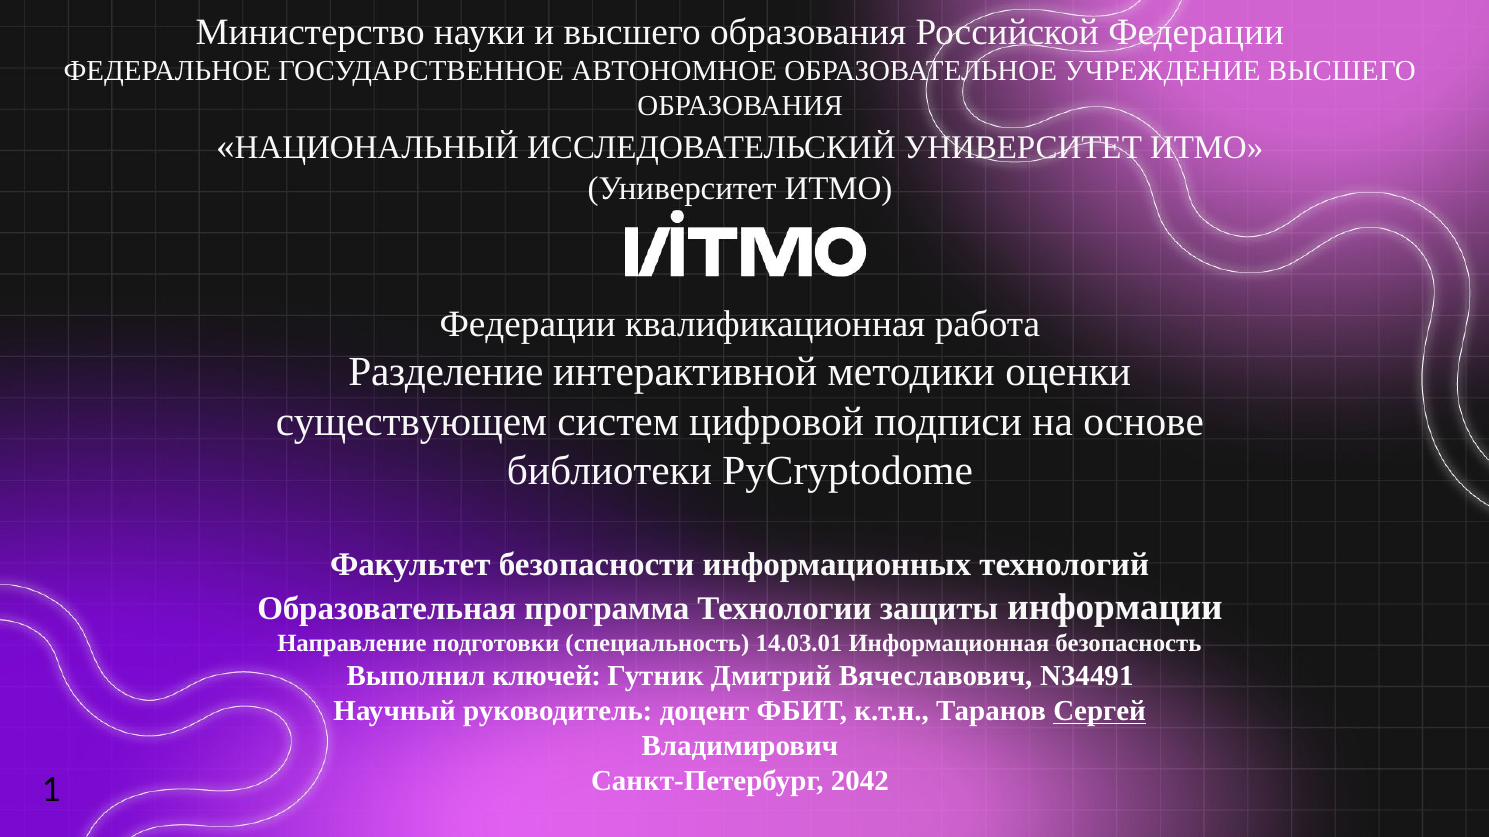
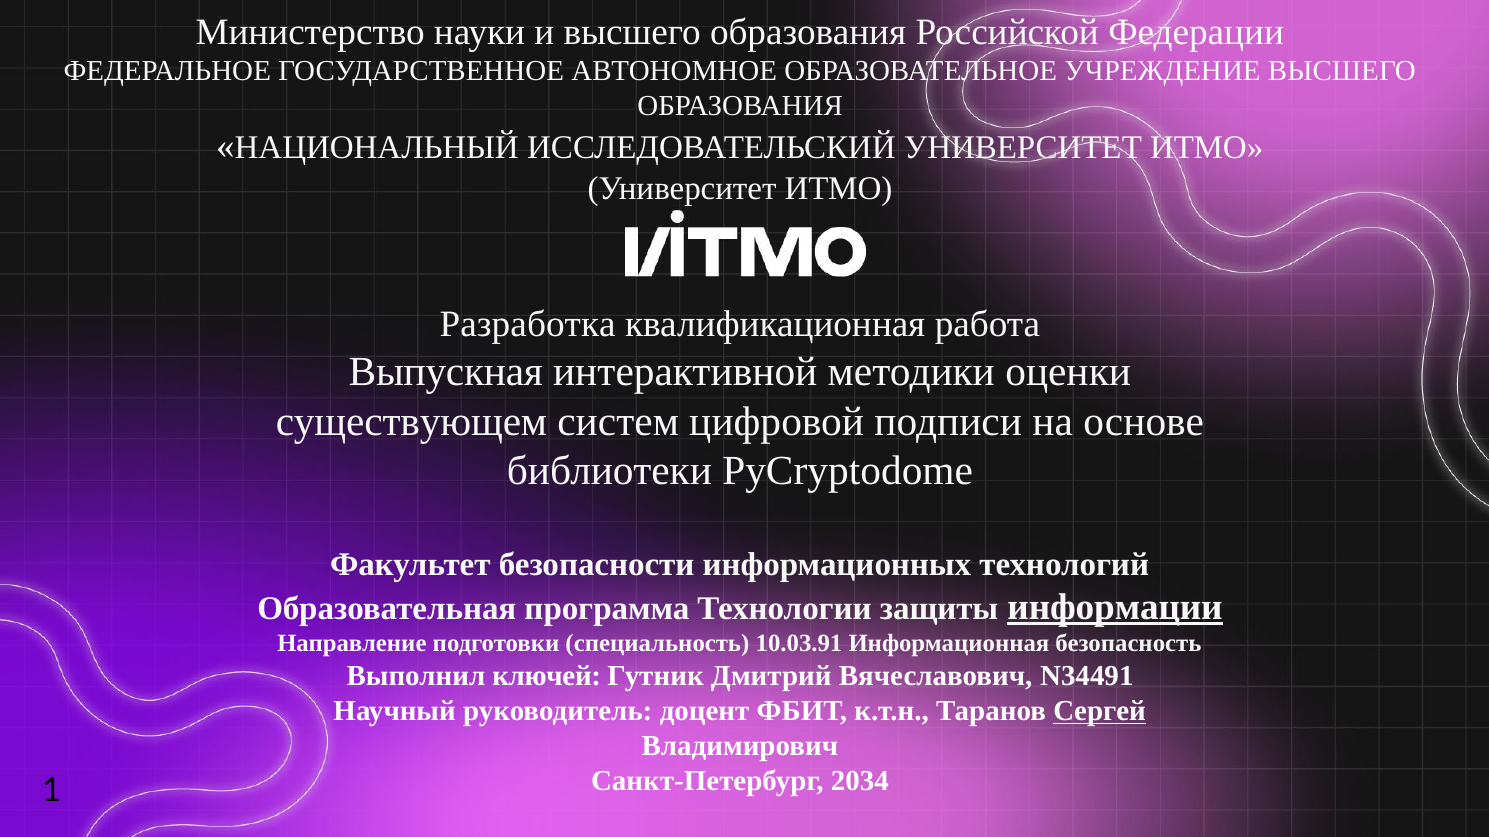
Федерации: Федерации -> Разработка (528, 325)
Разделение: Разделение -> Выпускная (446, 372)
информации underline: none -> present (1115, 608)
14.03.01: 14.03.01 -> 10.03.91 (799, 644)
2042: 2042 -> 2034 (860, 781)
